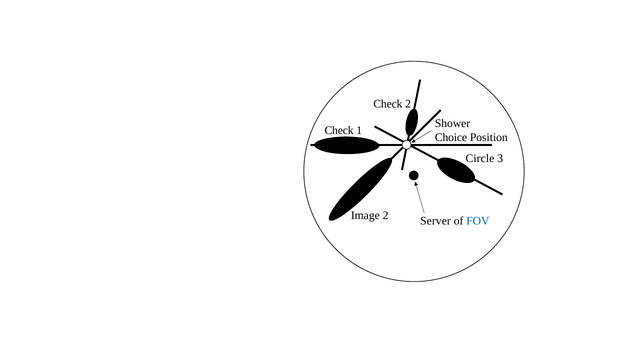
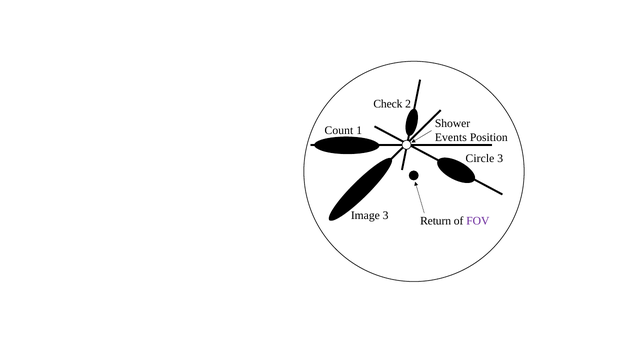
Check: Check -> Count (339, 131)
Choice: Choice -> Events (451, 137)
Image 2: 2 -> 3 (386, 216)
Server: Server -> Return (436, 221)
FOV colour: blue -> purple (478, 221)
